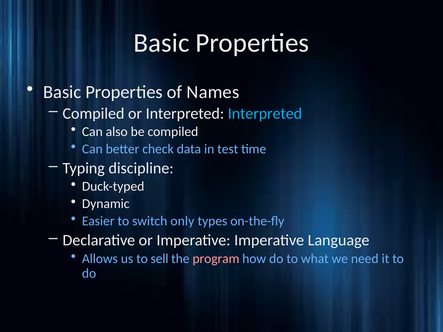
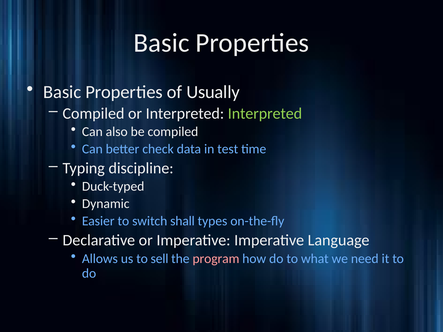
Names: Names -> Usually (213, 92)
Interpreted colour: light blue -> light green (265, 113)
only: only -> shall (182, 221)
